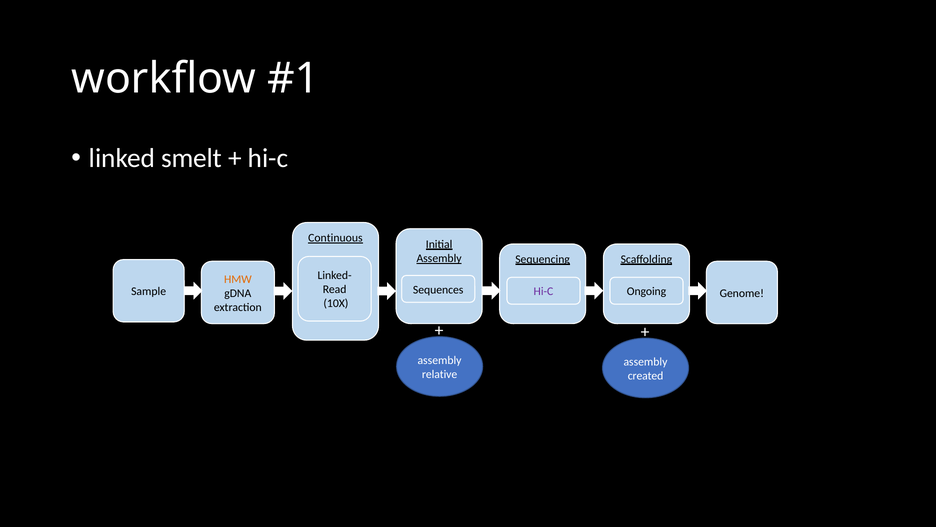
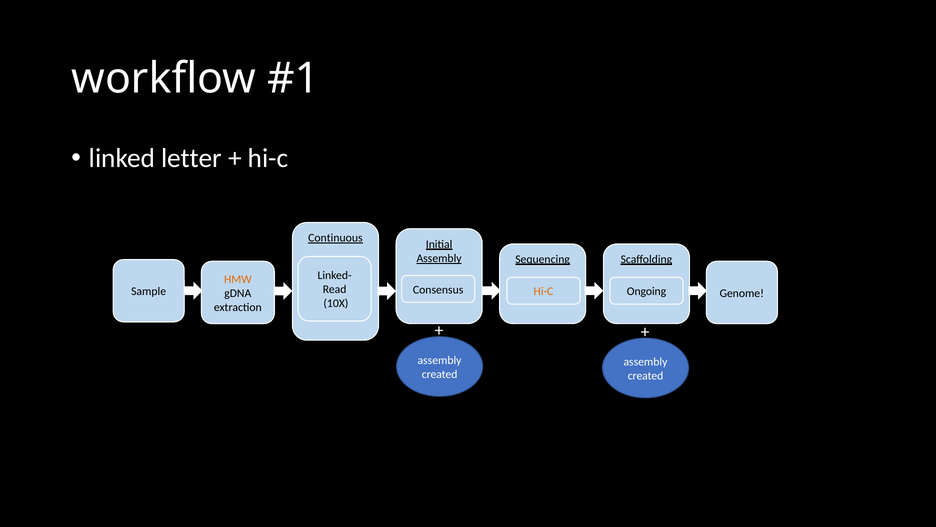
smelt: smelt -> letter (192, 158)
Sequences: Sequences -> Consensus (438, 289)
Hi-C colour: purple -> orange (543, 291)
relative: relative -> created (440, 374)
